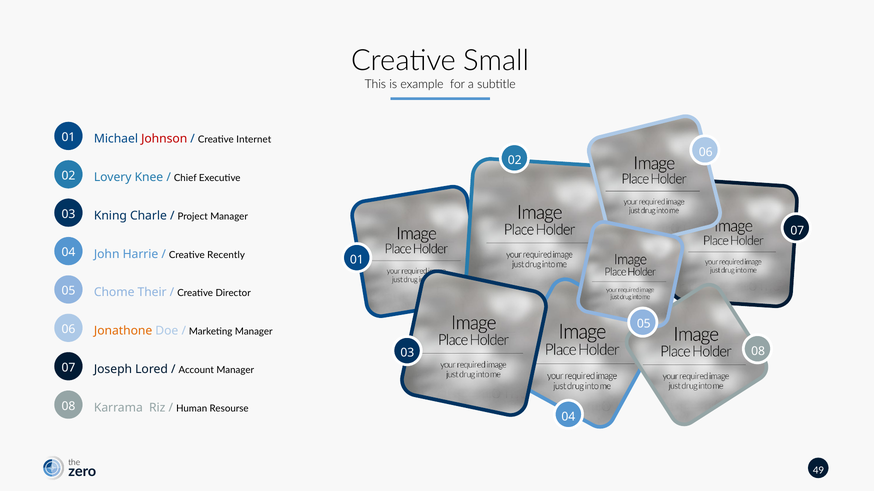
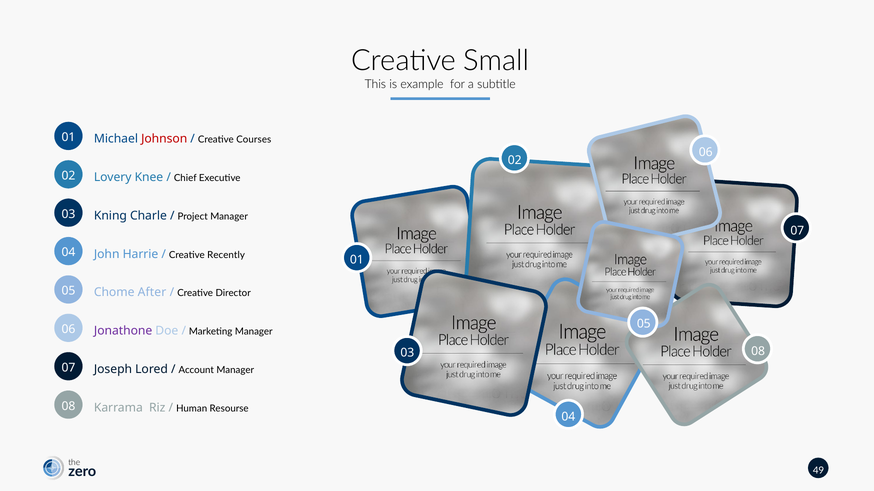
Internet: Internet -> Courses (254, 140)
Their: Their -> After (152, 293)
Jonathone colour: orange -> purple (123, 331)
